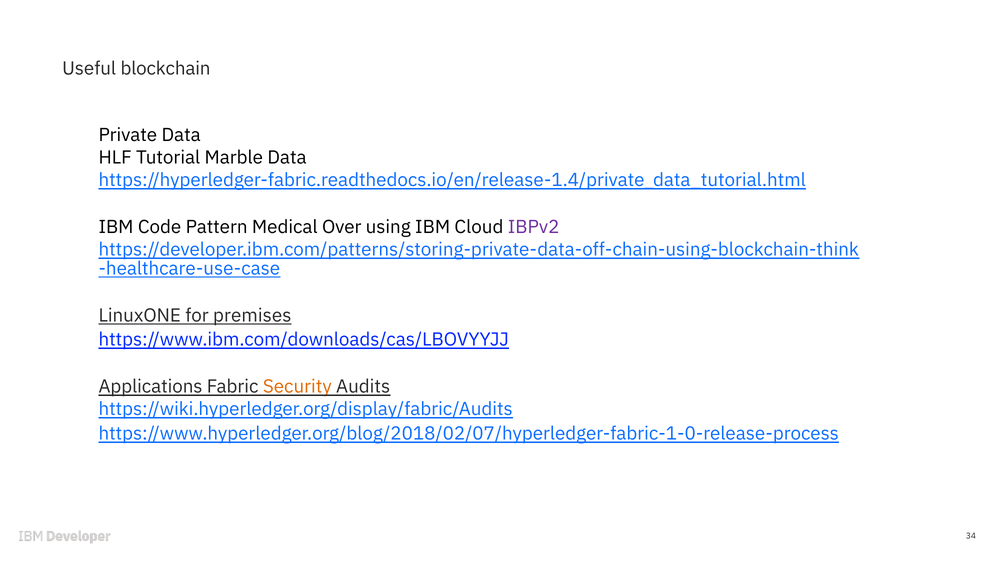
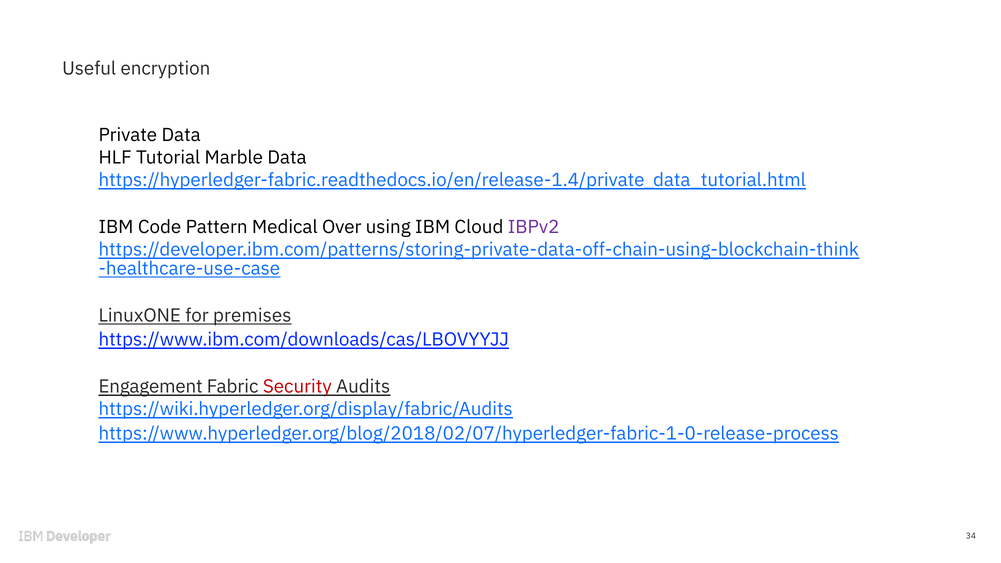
blockchain: blockchain -> encryption (165, 69)
Applications: Applications -> Engagement (151, 387)
Security colour: orange -> red (297, 387)
